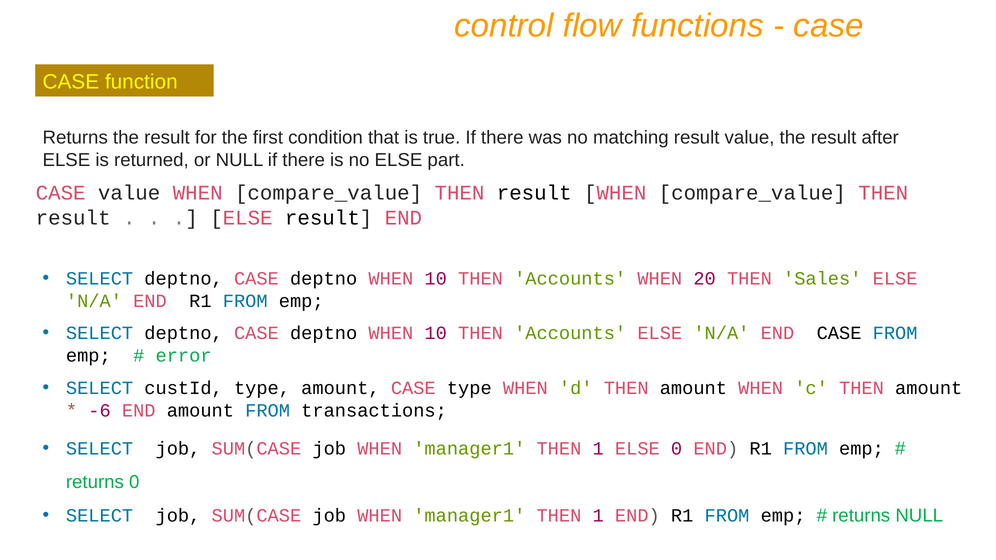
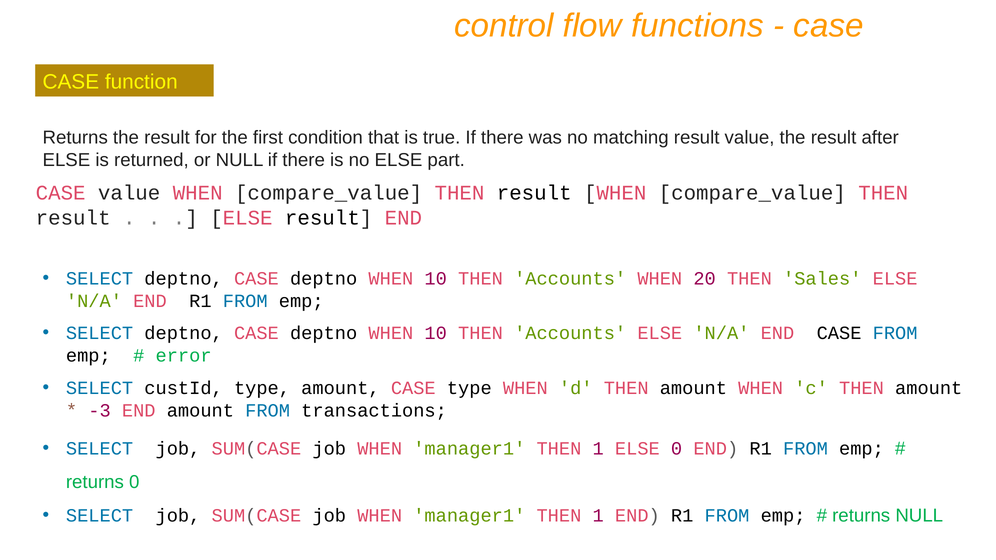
-6: -6 -> -3 (100, 411)
